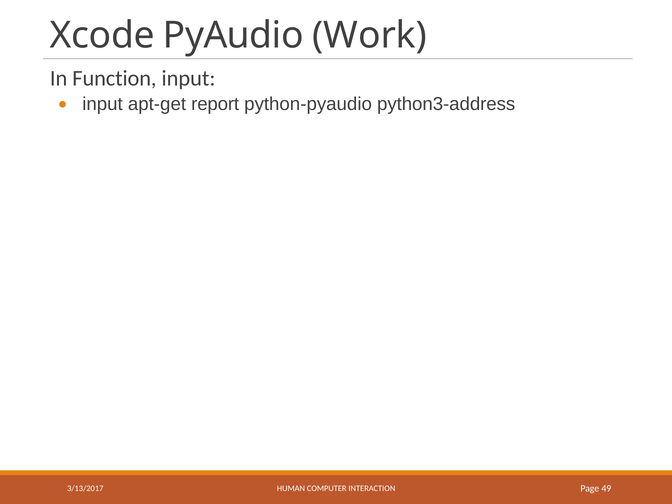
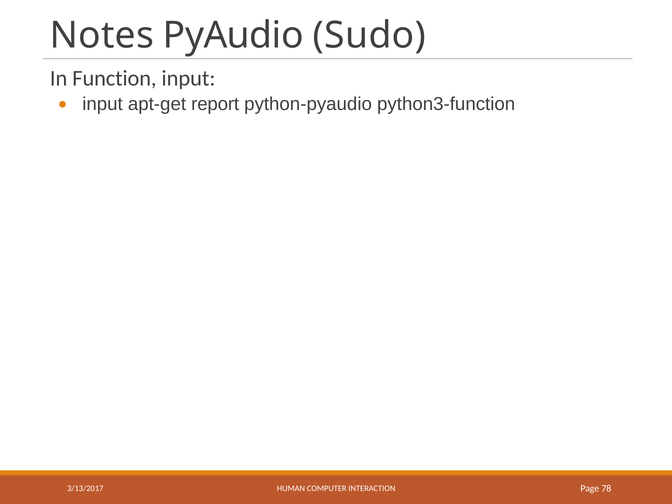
Xcode: Xcode -> Notes (102, 35)
Work: Work -> Sudo (369, 35)
python3-address: python3-address -> python3-function (446, 104)
49: 49 -> 78 (606, 489)
